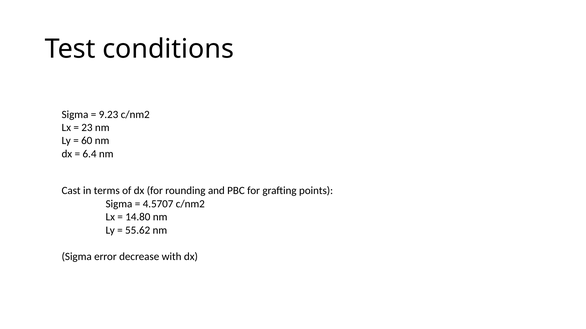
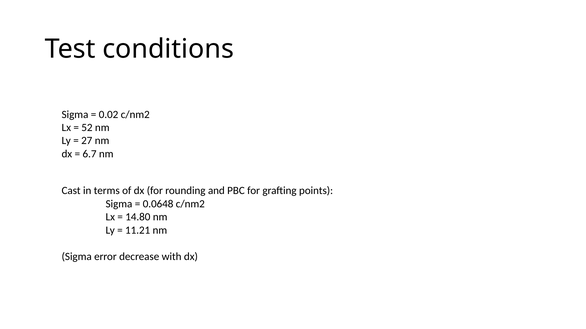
9.23: 9.23 -> 0.02 (109, 115)
23: 23 -> 52 (87, 128)
60: 60 -> 27 (87, 141)
6.4: 6.4 -> 6.7 (90, 154)
4.5707: 4.5707 -> 0.0648 (158, 204)
55.62: 55.62 -> 11.21 (138, 231)
